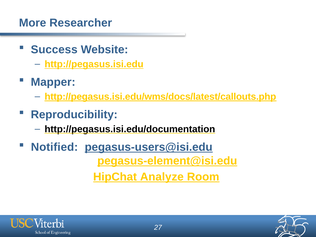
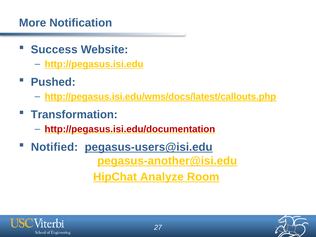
Researcher: Researcher -> Notification (81, 23)
Mapper: Mapper -> Pushed (53, 82)
Reproducibility: Reproducibility -> Transformation (74, 115)
http://pegasus.isi.edu/documentation colour: black -> red (130, 129)
pegasus-element@isi.edu: pegasus-element@isi.edu -> pegasus-another@isi.edu (167, 161)
